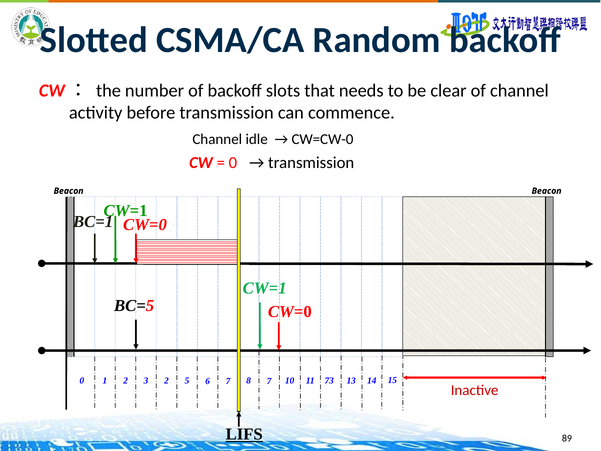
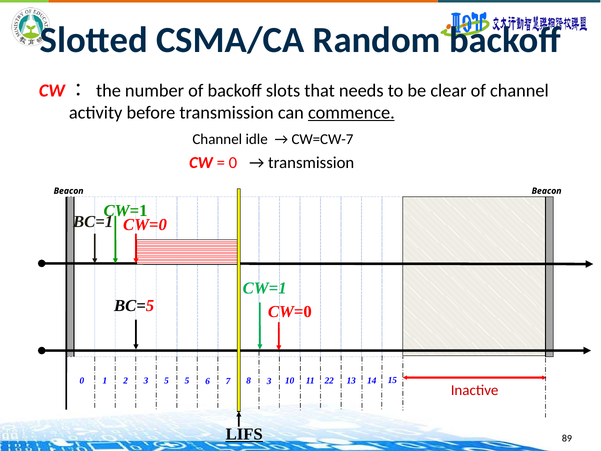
commence underline: none -> present (351, 112)
CW=CW-0: CW=CW-0 -> CW=CW-7 (322, 139)
3 2: 2 -> 5 (167, 381)
8 7: 7 -> 3 (269, 381)
73: 73 -> 22 (329, 380)
